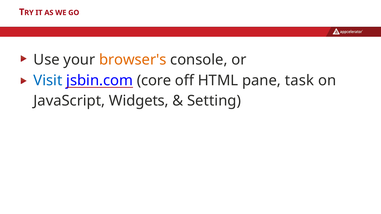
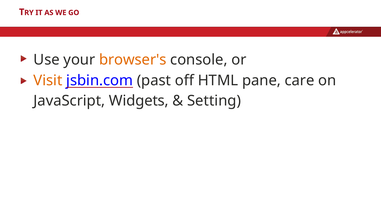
Visit colour: blue -> orange (48, 81)
core: core -> past (154, 81)
task: task -> care (300, 81)
